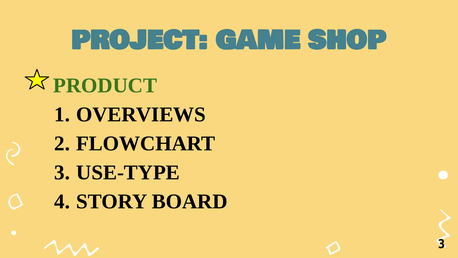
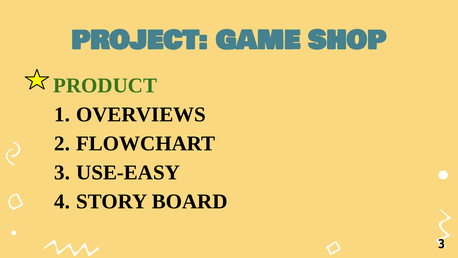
USE-TYPE: USE-TYPE -> USE-EASY (128, 172)
